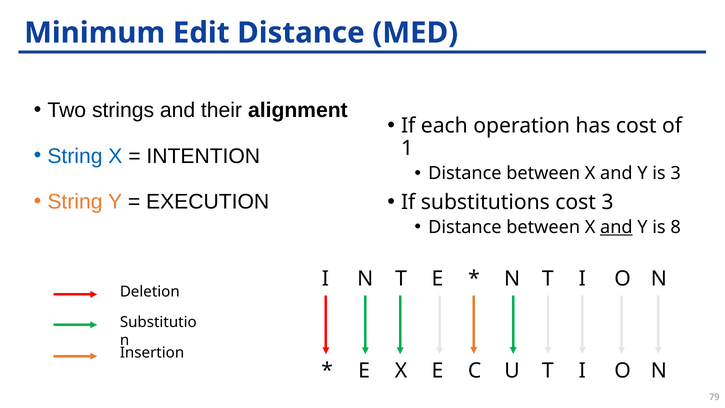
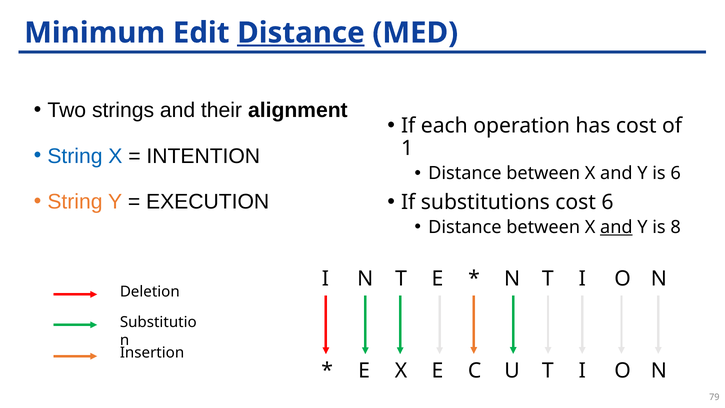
Distance underline: none -> present (301, 33)
is 3: 3 -> 6 (676, 173)
cost 3: 3 -> 6 (607, 202)
